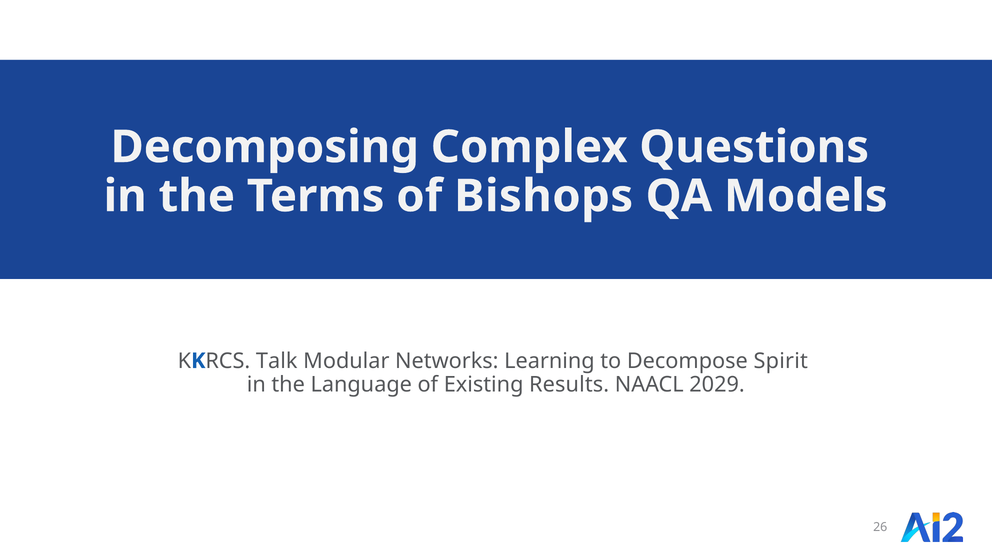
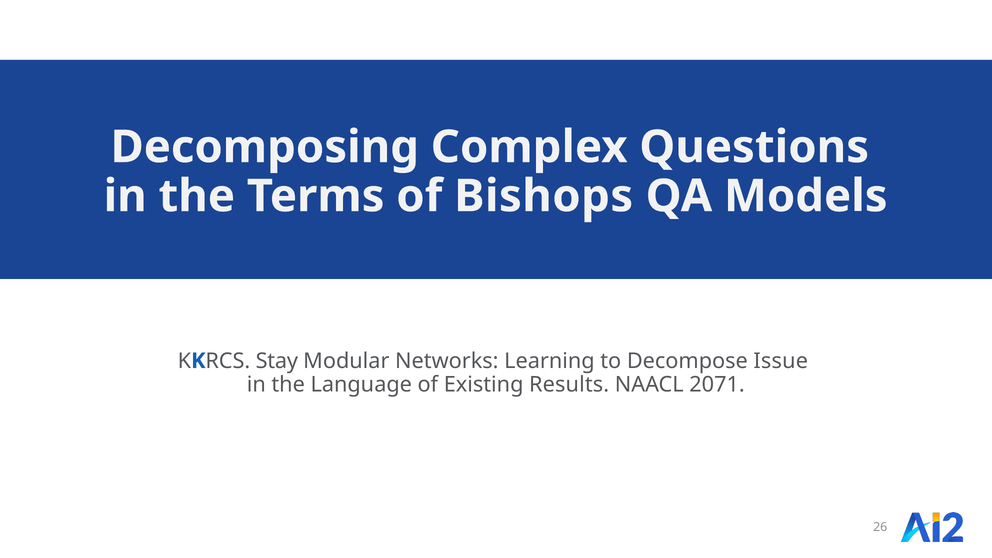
Talk: Talk -> Stay (277, 361)
Spirit: Spirit -> Issue (781, 361)
2029: 2029 -> 2071 (717, 384)
